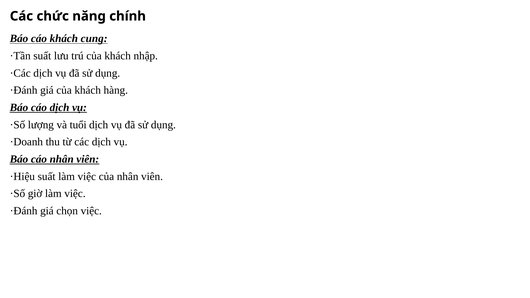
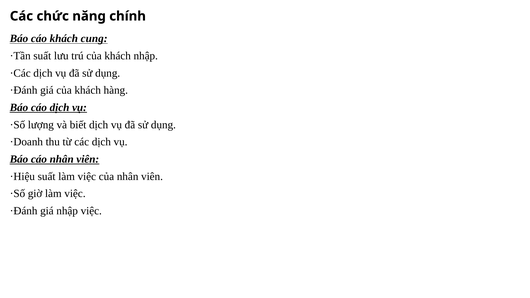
tuổi: tuổi -> biết (78, 125)
giá chọn: chọn -> nhập (67, 211)
